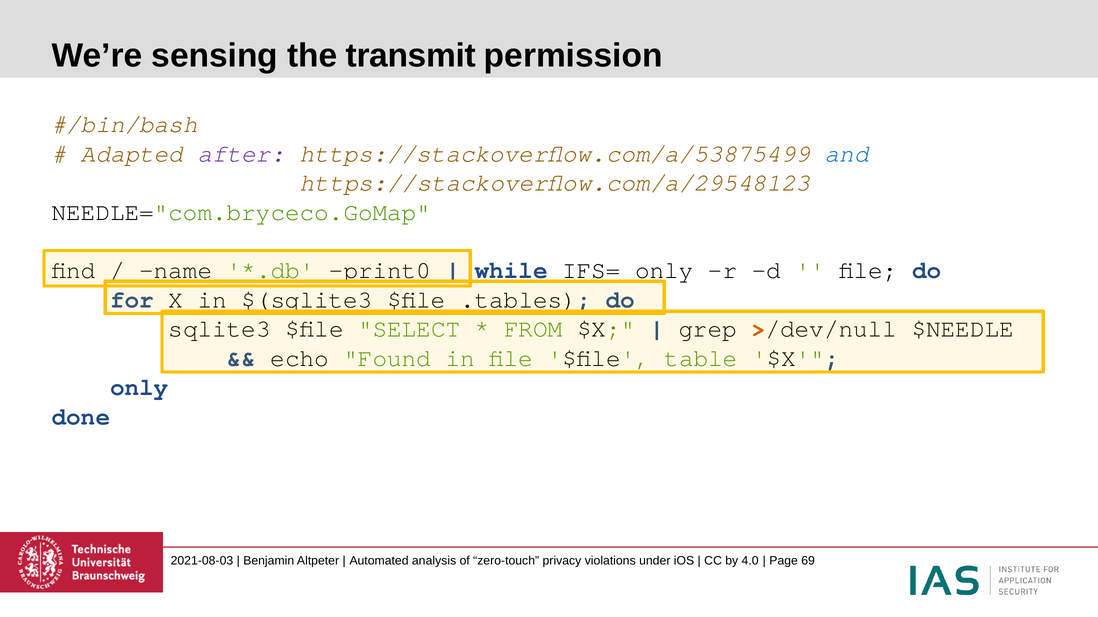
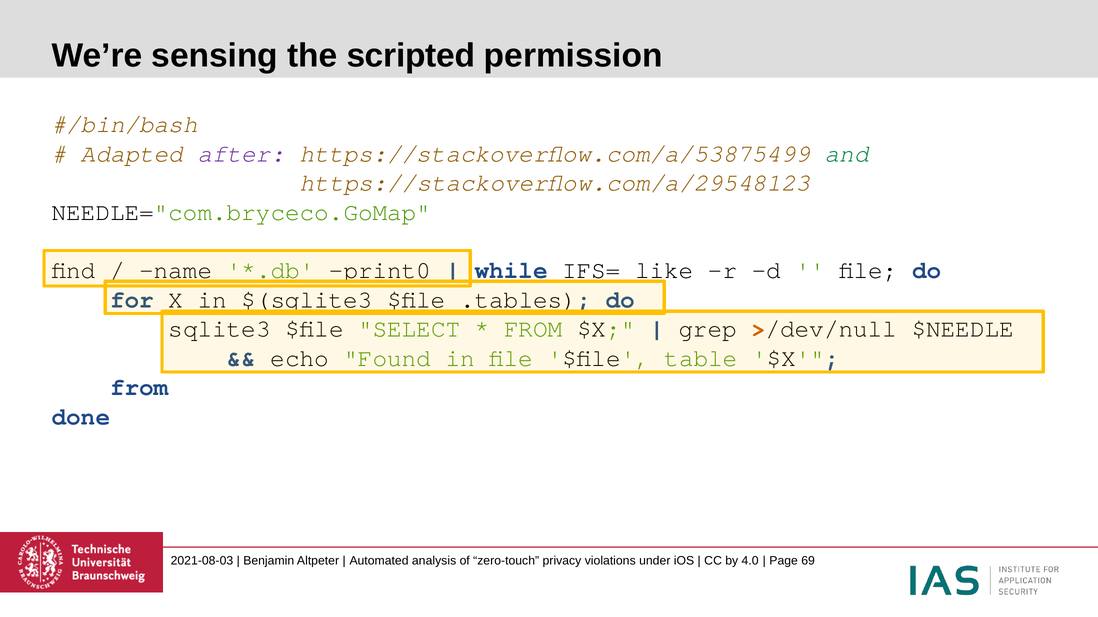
transmit: transmit -> scripted (411, 56)
and colour: blue -> green (847, 154)
only: only -> like (664, 271)
only: only -> from (139, 388)
